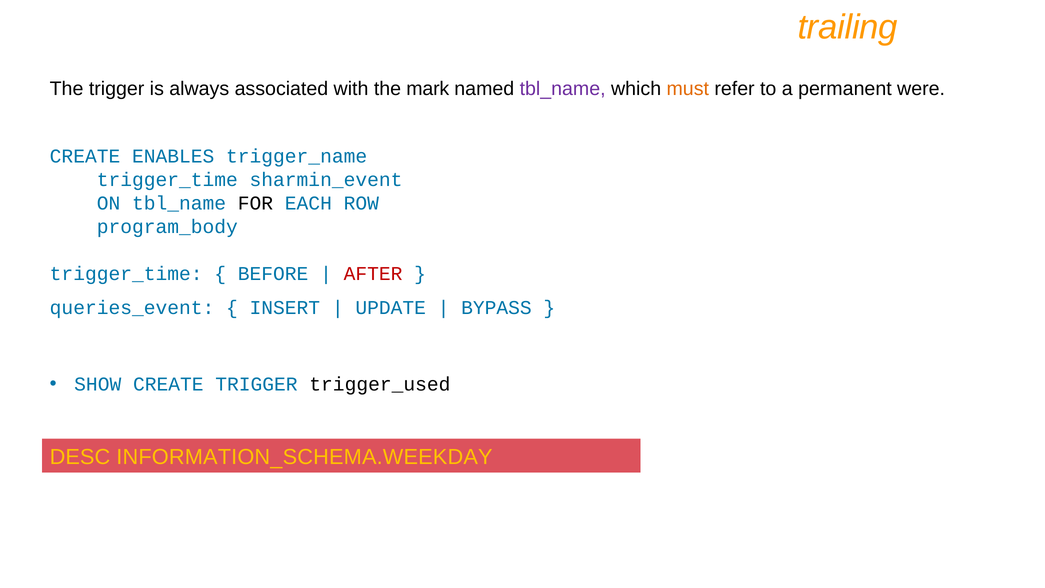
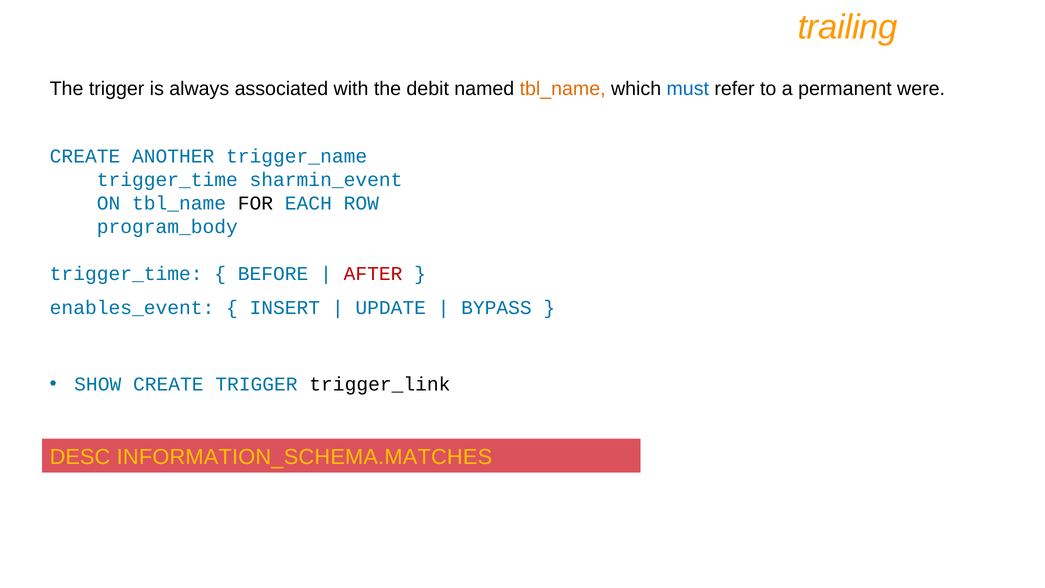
mark: mark -> debit (428, 89)
tbl_name colour: purple -> orange (563, 89)
must colour: orange -> blue (688, 89)
ENABLES: ENABLES -> ANOTHER (173, 156)
queries_event: queries_event -> enables_event (132, 308)
trigger_used: trigger_used -> trigger_link (380, 384)
INFORMATION_SCHEMA.WEEKDAY: INFORMATION_SCHEMA.WEEKDAY -> INFORMATION_SCHEMA.MATCHES (304, 457)
